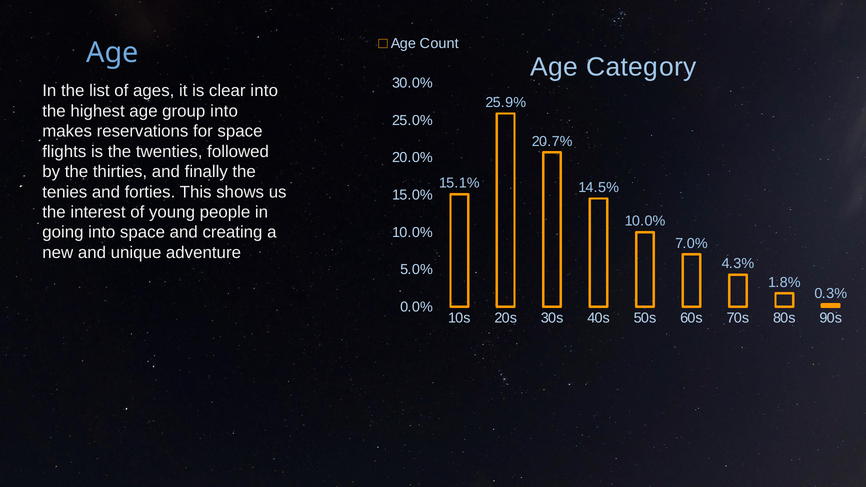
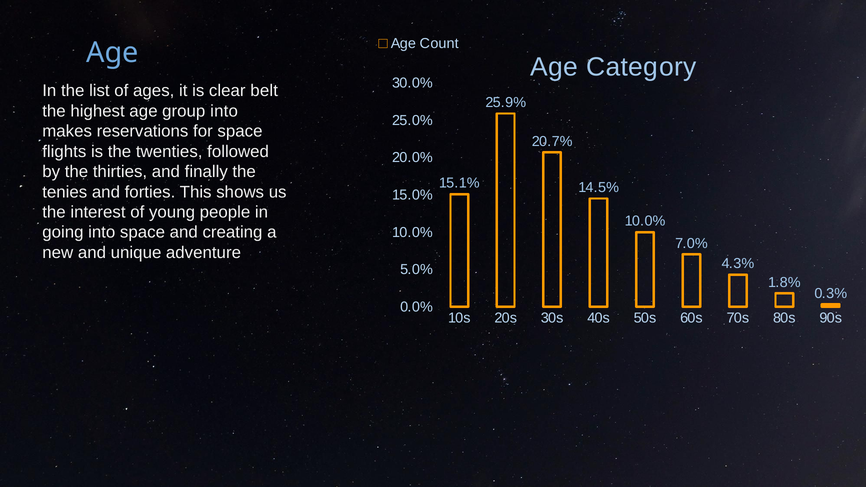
clear into: into -> belt (264, 91)
